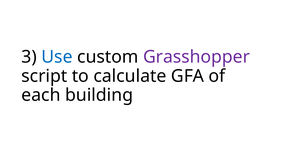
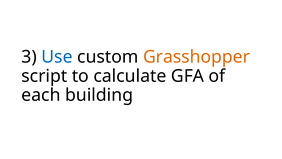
Grasshopper colour: purple -> orange (196, 57)
